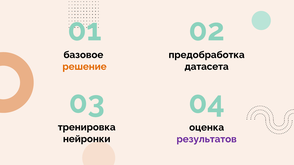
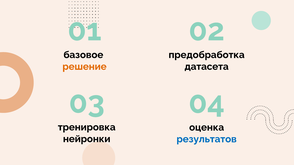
результатов colour: purple -> blue (207, 139)
